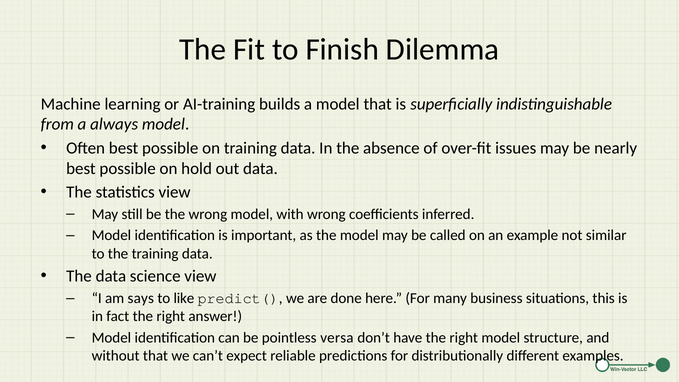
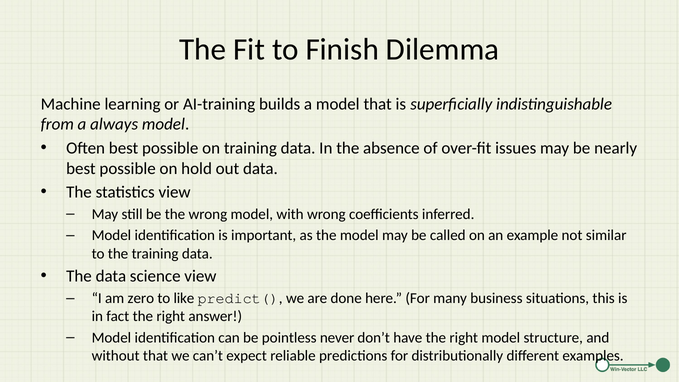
says: says -> zero (141, 298)
versa: versa -> never (337, 338)
